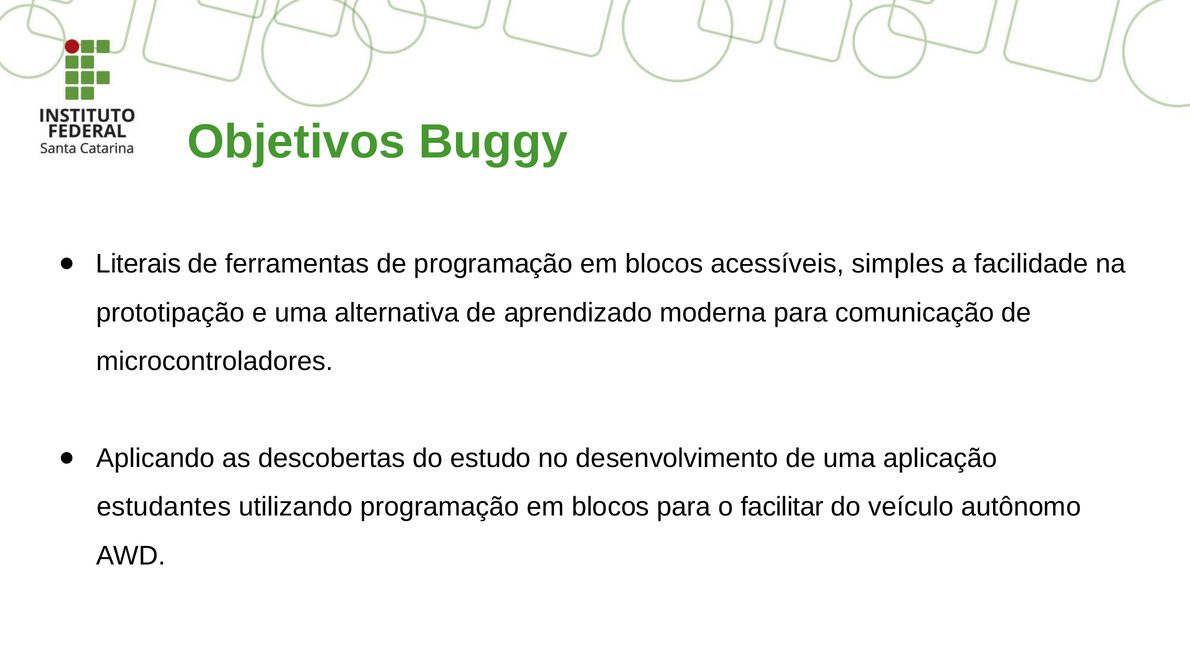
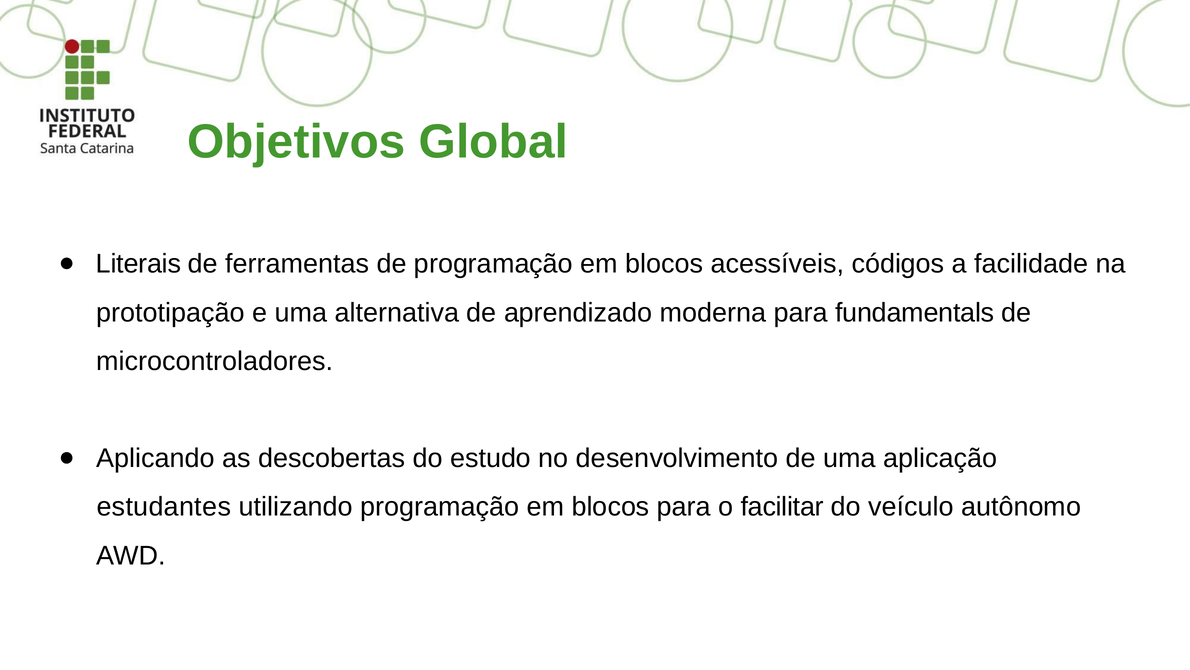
Buggy: Buggy -> Global (493, 142)
simples: simples -> códigos (898, 264)
comunicação: comunicação -> fundamentals (915, 312)
